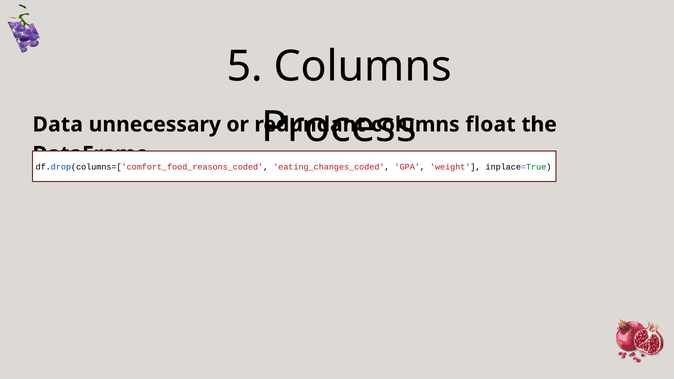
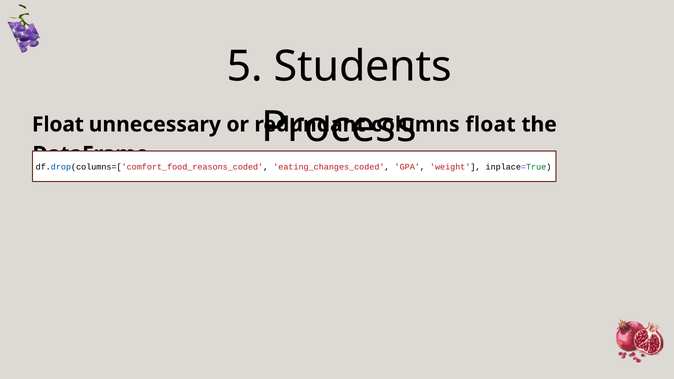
5 Columns: Columns -> Students (363, 67)
Data: Data -> Float (58, 125)
